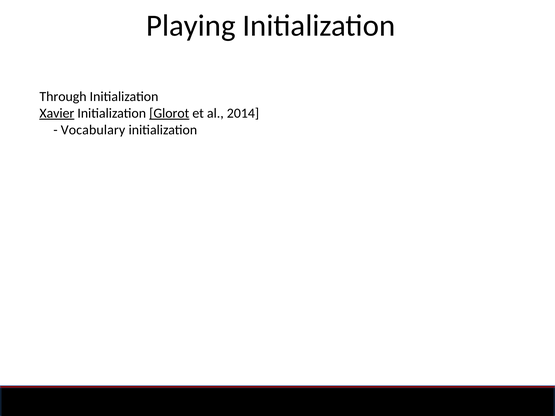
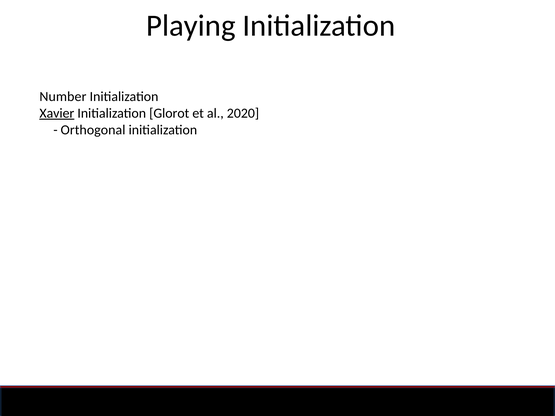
Through: Through -> Number (63, 97)
Glorot underline: present -> none (169, 113)
2014: 2014 -> 2020 (243, 113)
Vocabulary: Vocabulary -> Orthogonal (93, 130)
